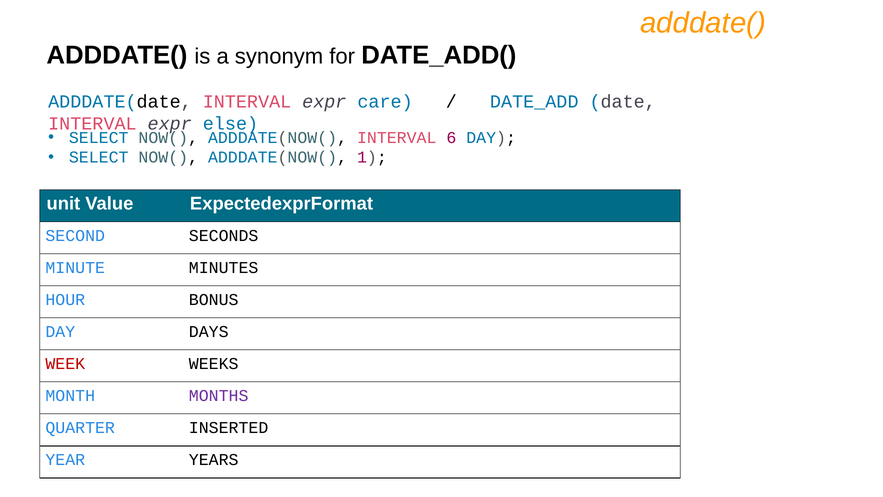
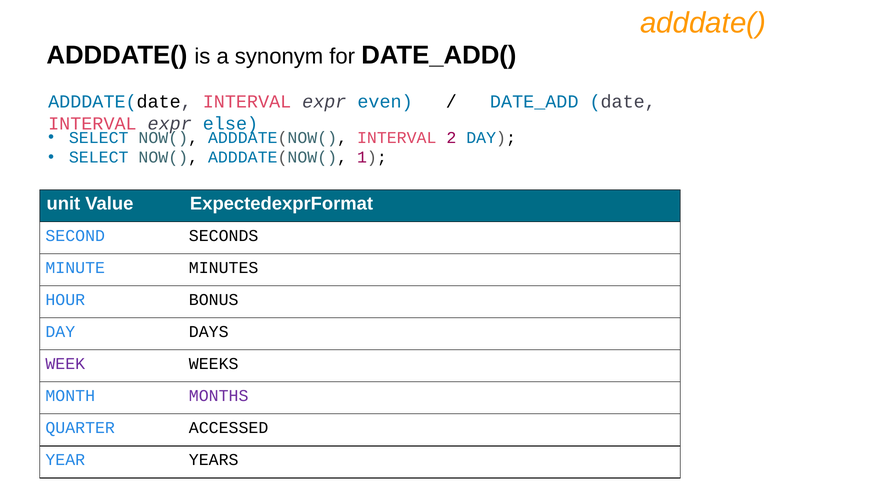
care: care -> even (385, 102)
6: 6 -> 2 (451, 137)
WEEK colour: red -> purple (65, 363)
INSERTED: INSERTED -> ACCESSED (229, 427)
